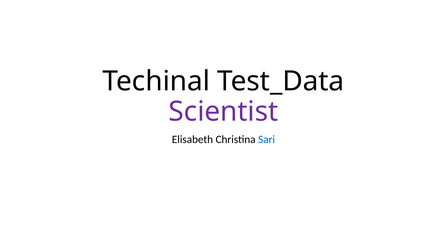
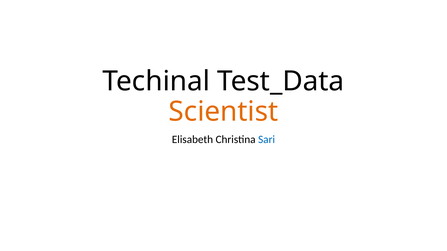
Scientist colour: purple -> orange (223, 112)
